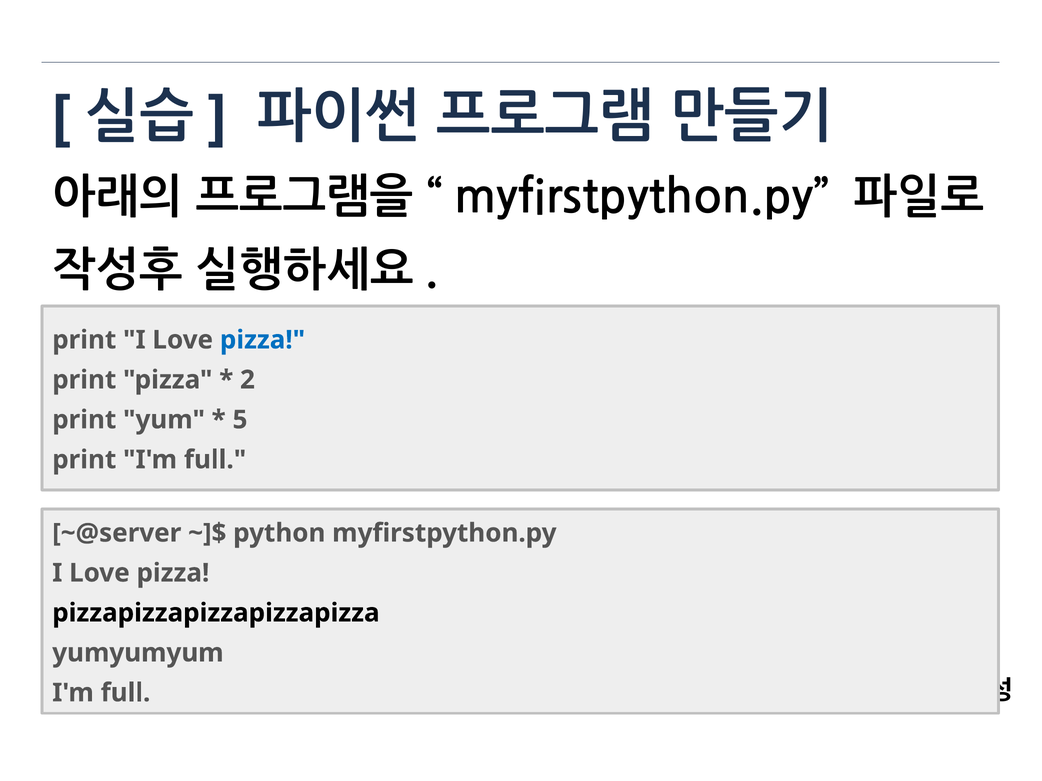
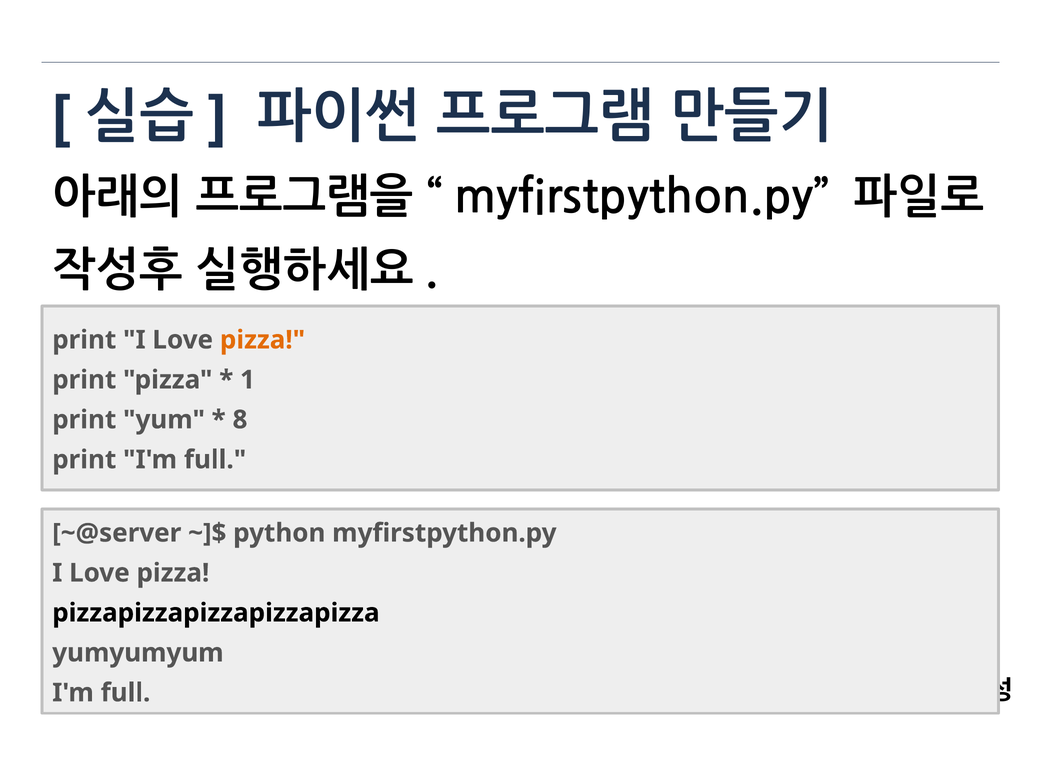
pizza colour: blue -> orange (262, 340)
2: 2 -> 1 (247, 380)
5: 5 -> 8 (240, 420)
